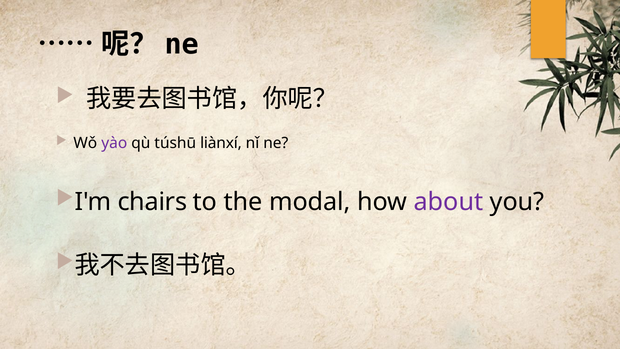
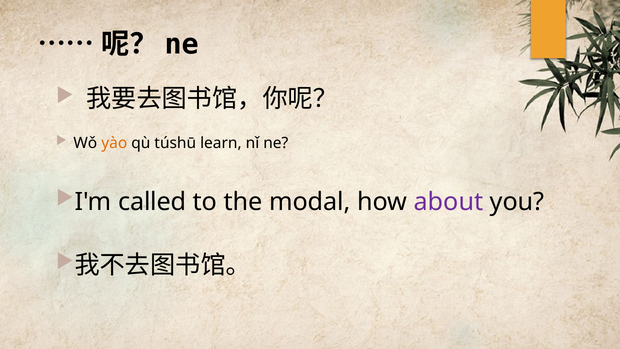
yào colour: purple -> orange (114, 143)
liànxí: liànxí -> learn (221, 143)
chairs: chairs -> called (152, 202)
